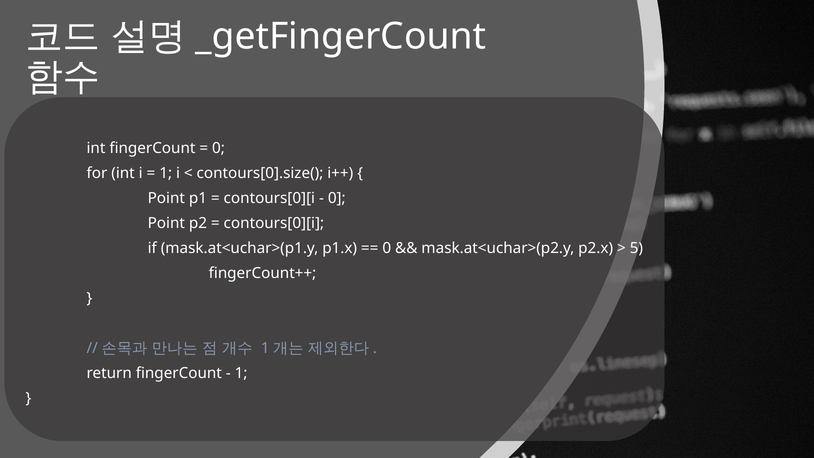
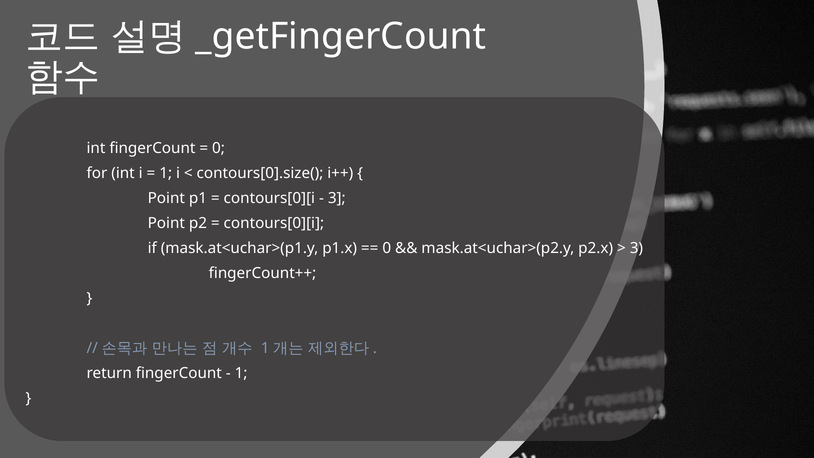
0: 0 -> 3 (337, 198)
5: 5 -> 3 (636, 248)
